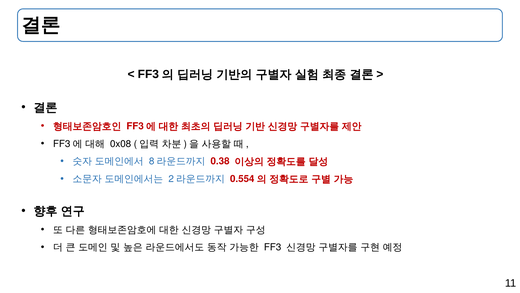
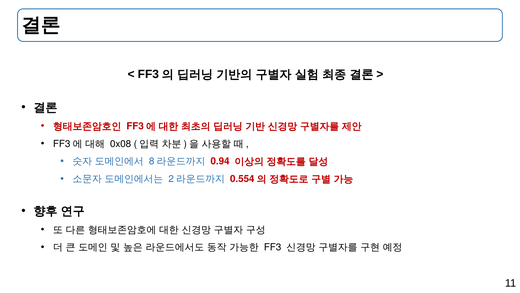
0.38: 0.38 -> 0.94 (220, 161)
